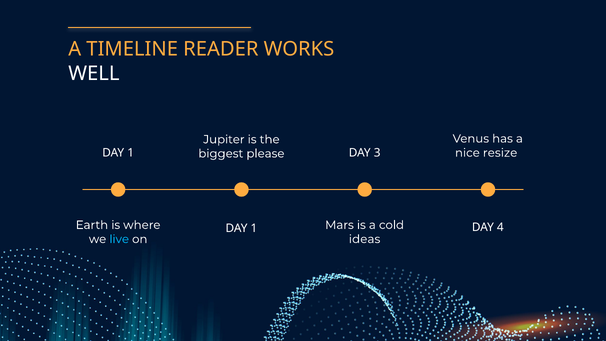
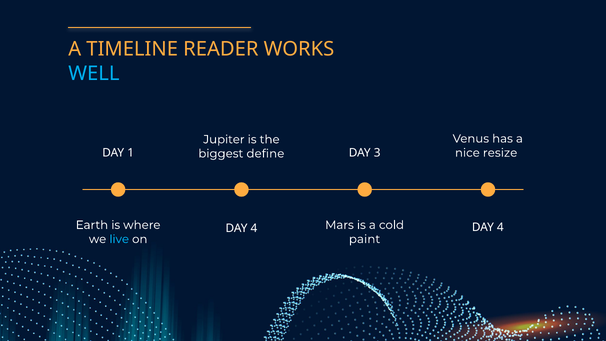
WELL colour: white -> light blue (94, 73)
please: please -> define (265, 154)
1: 1 -> 4 (254, 228)
ideas: ideas -> paint (365, 239)
